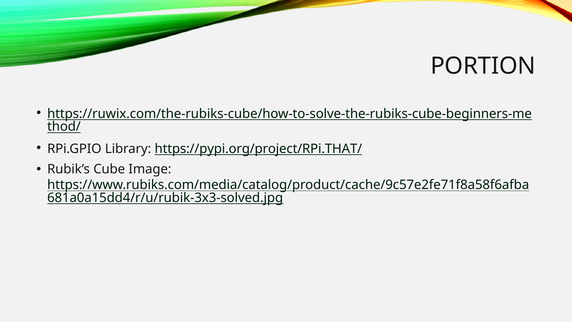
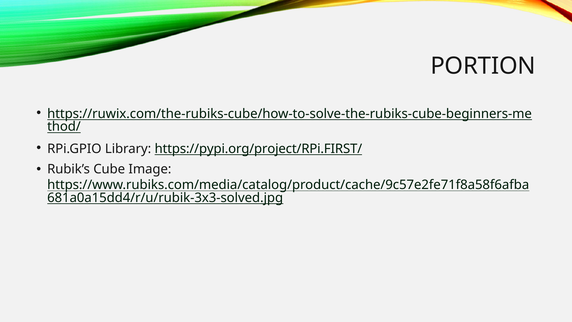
https://pypi.org/project/RPi.THAT/: https://pypi.org/project/RPi.THAT/ -> https://pypi.org/project/RPi.FIRST/ (258, 149)
